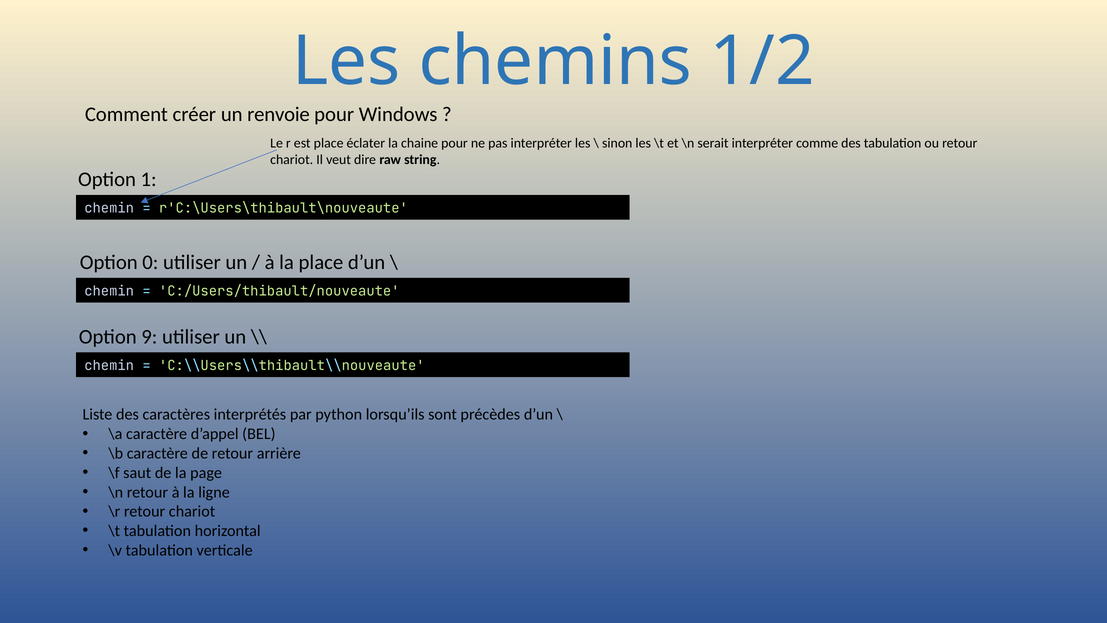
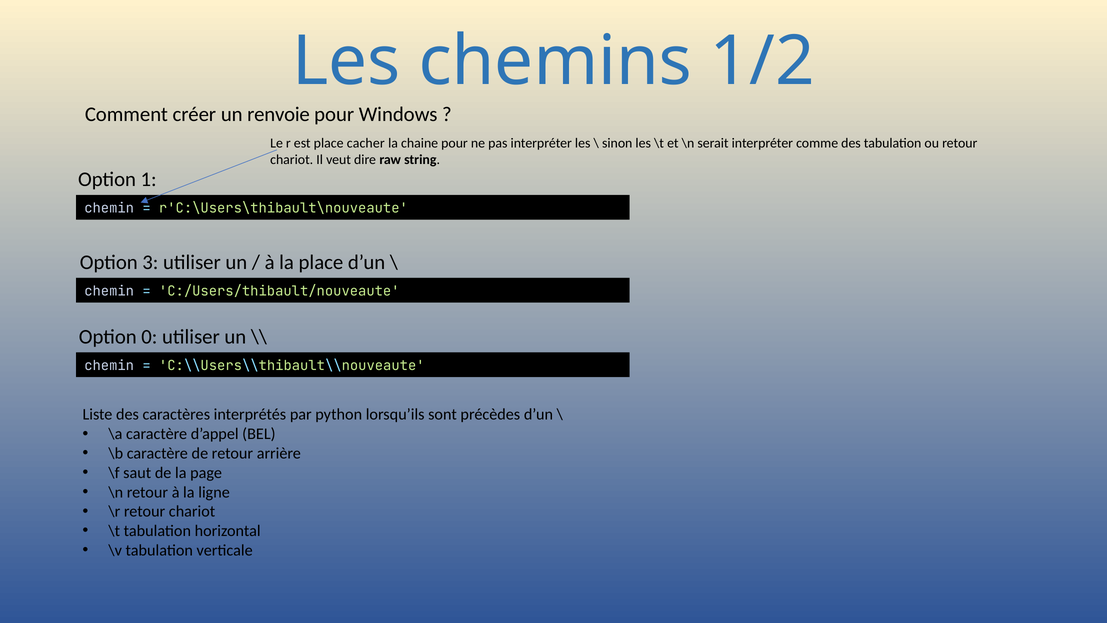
éclater: éclater -> cacher (366, 143)
0: 0 -> 3 (150, 262)
9: 9 -> 0 (149, 337)
